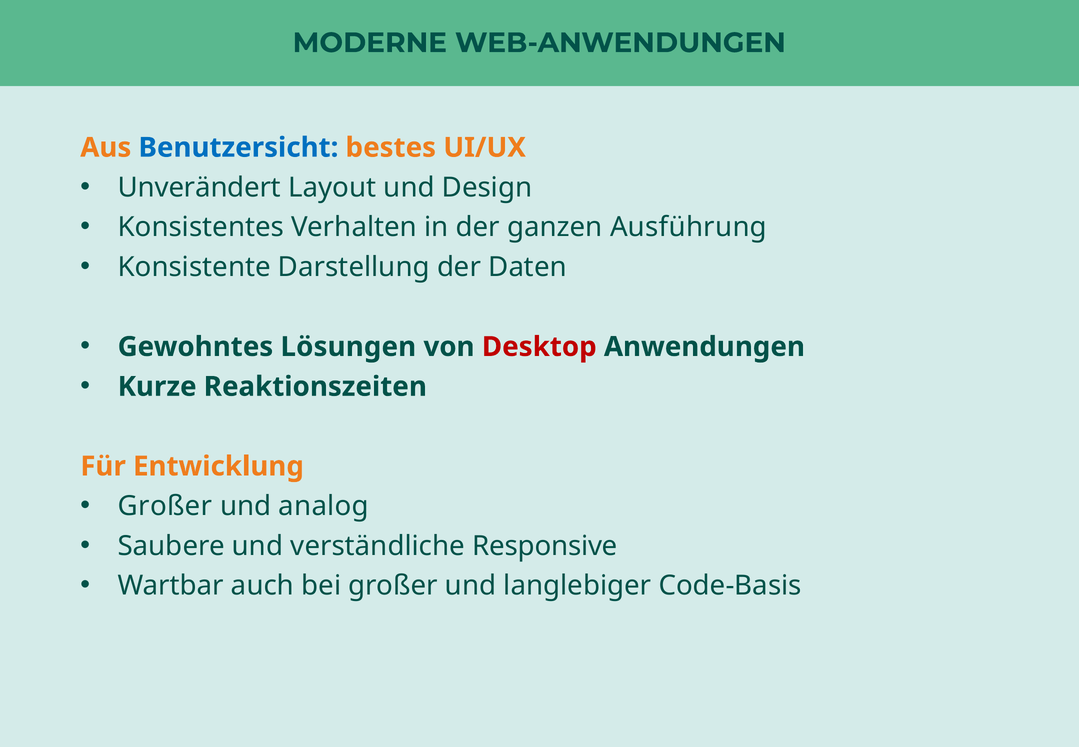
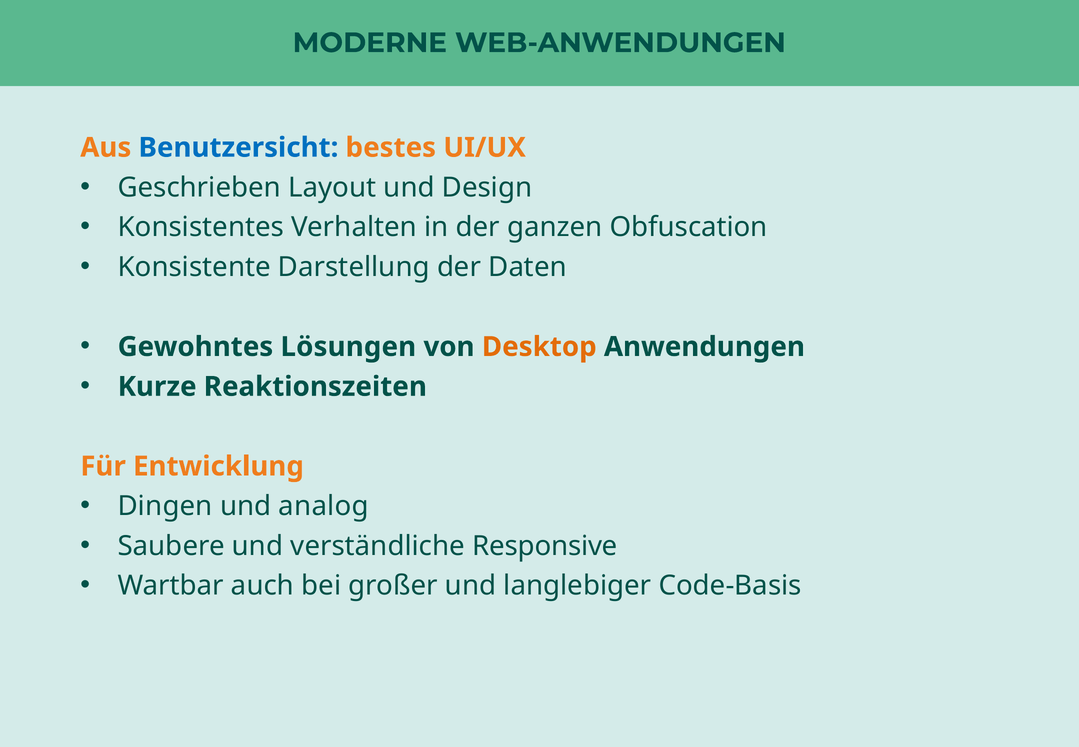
Unverändert: Unverändert -> Geschrieben (199, 187)
Ausführung: Ausführung -> Obfuscation (689, 227)
Desktop colour: red -> orange (539, 347)
Großer: Großer -> Dingen (165, 506)
